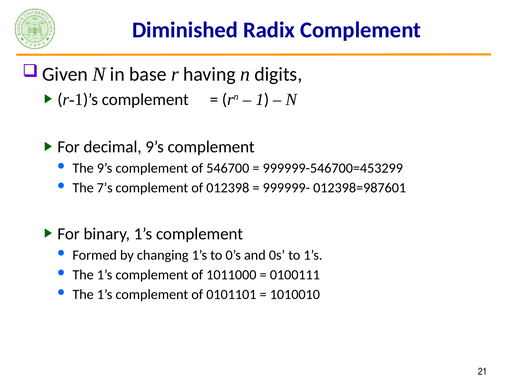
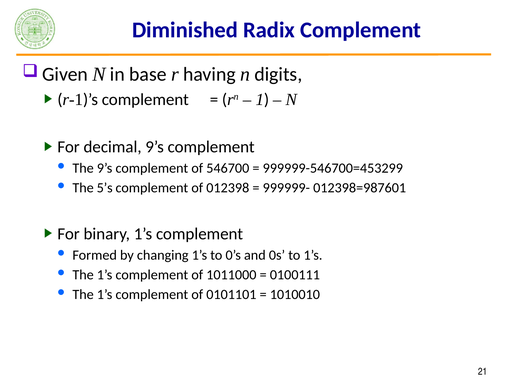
7’s: 7’s -> 5’s (105, 188)
